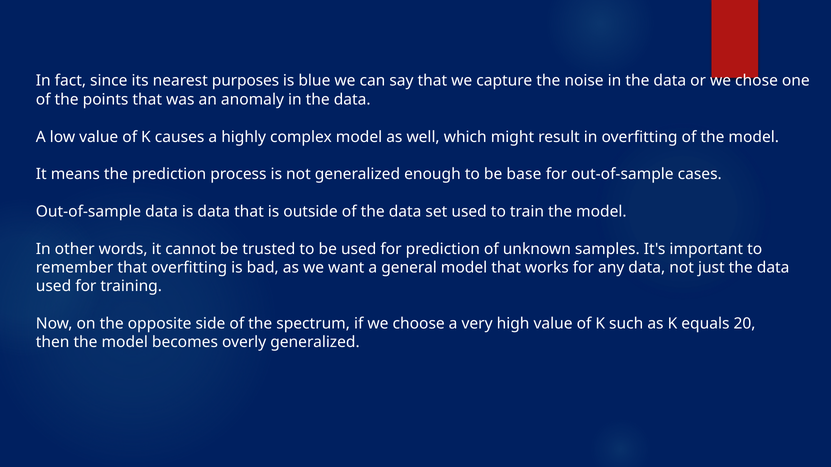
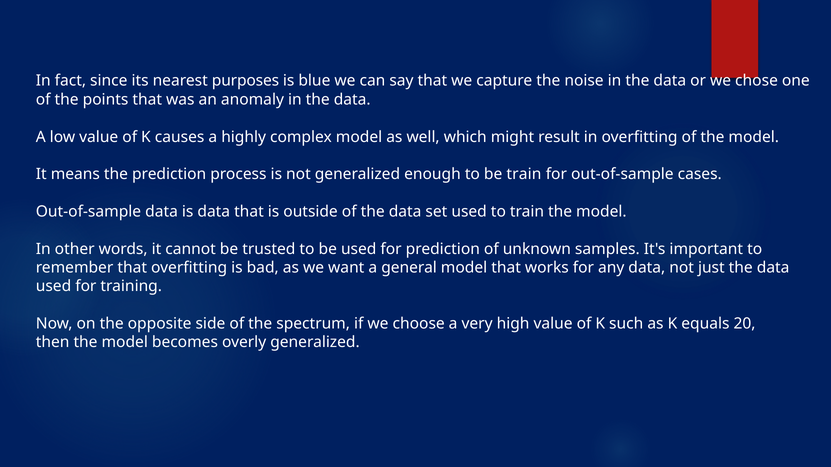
be base: base -> train (524, 174)
